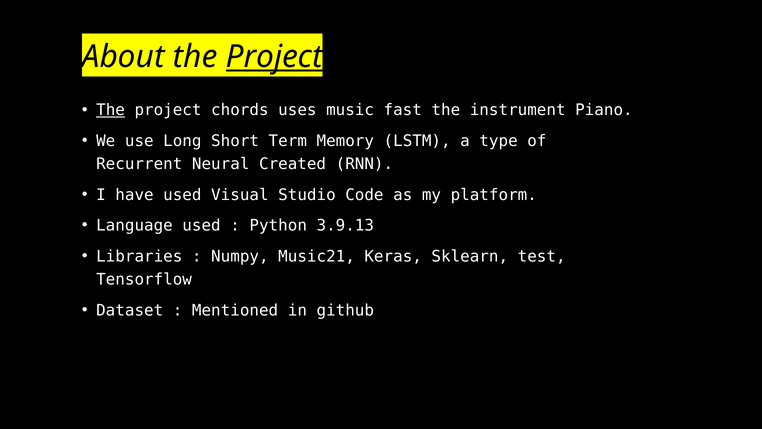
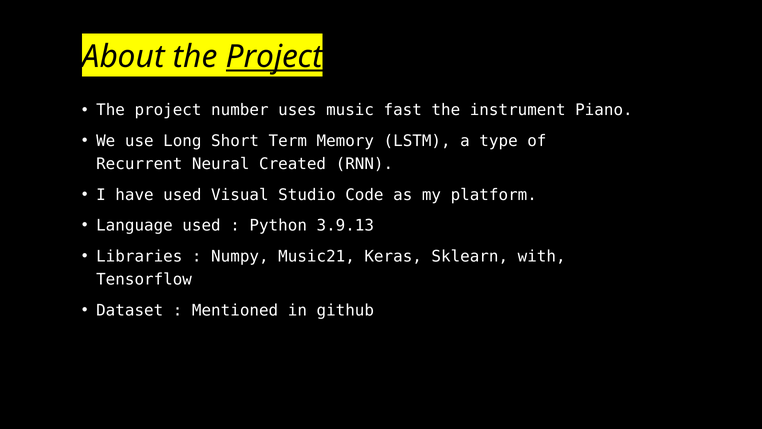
The underline: present -> none (111, 110)
chords: chords -> number (240, 110)
test: test -> with (542, 256)
